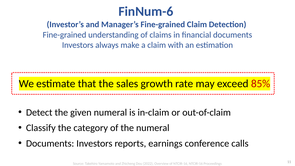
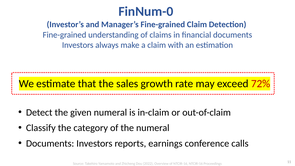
FinNum-6: FinNum-6 -> FinNum-0 (146, 12)
85%: 85% -> 72% (261, 84)
